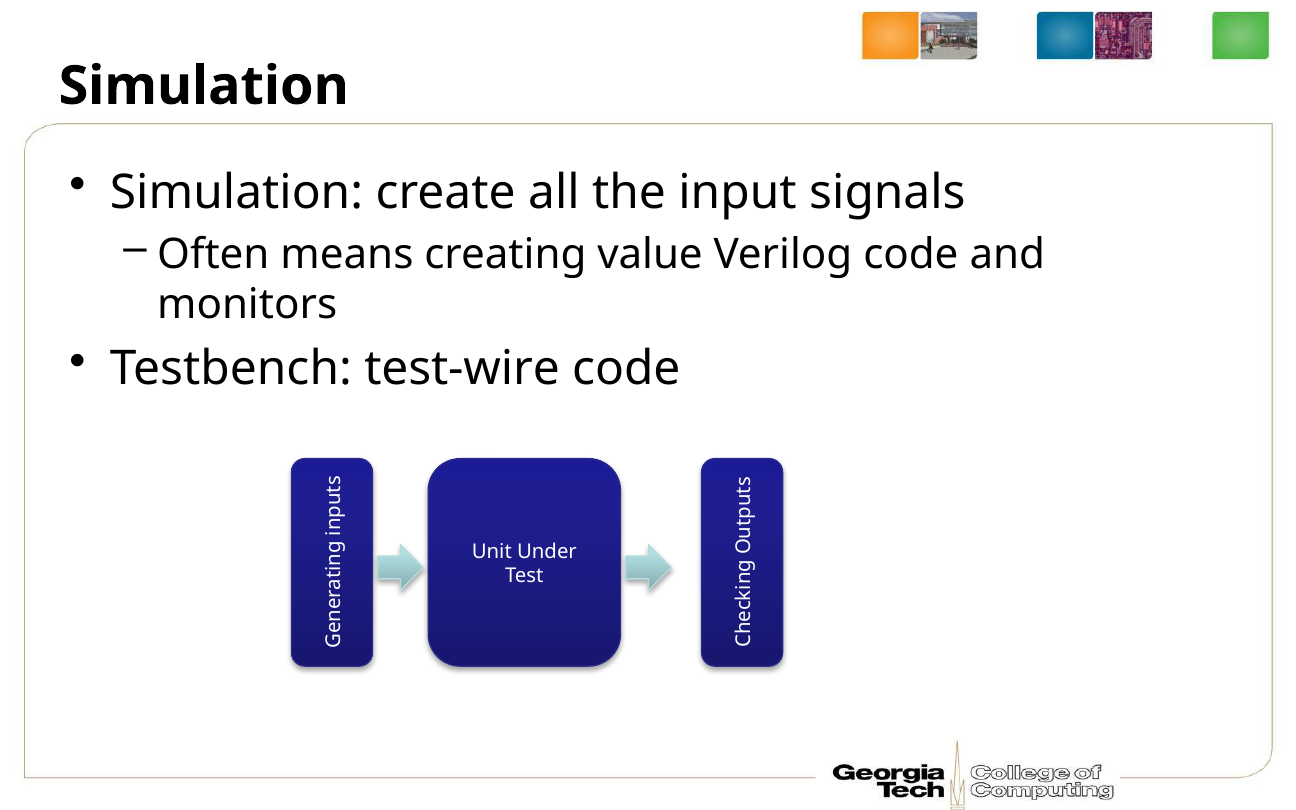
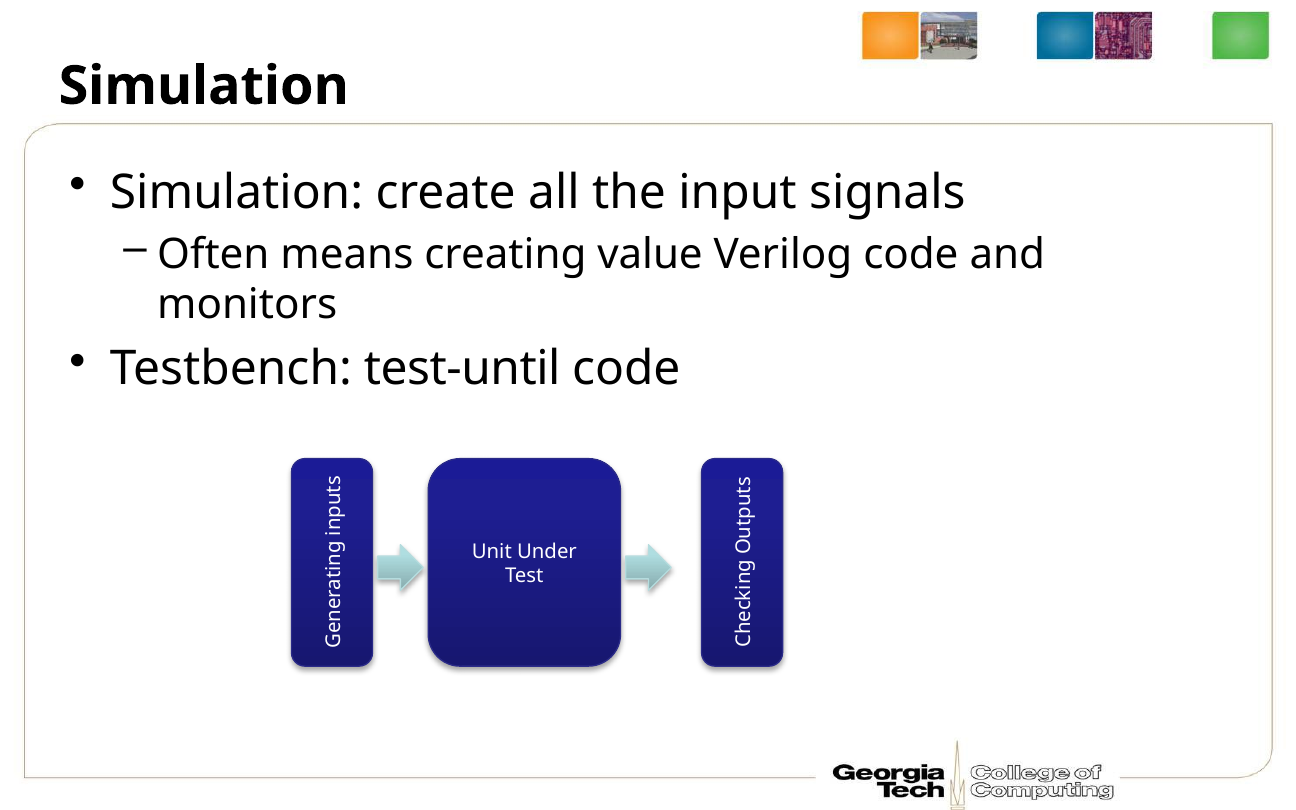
test-wire: test-wire -> test-until (462, 369)
